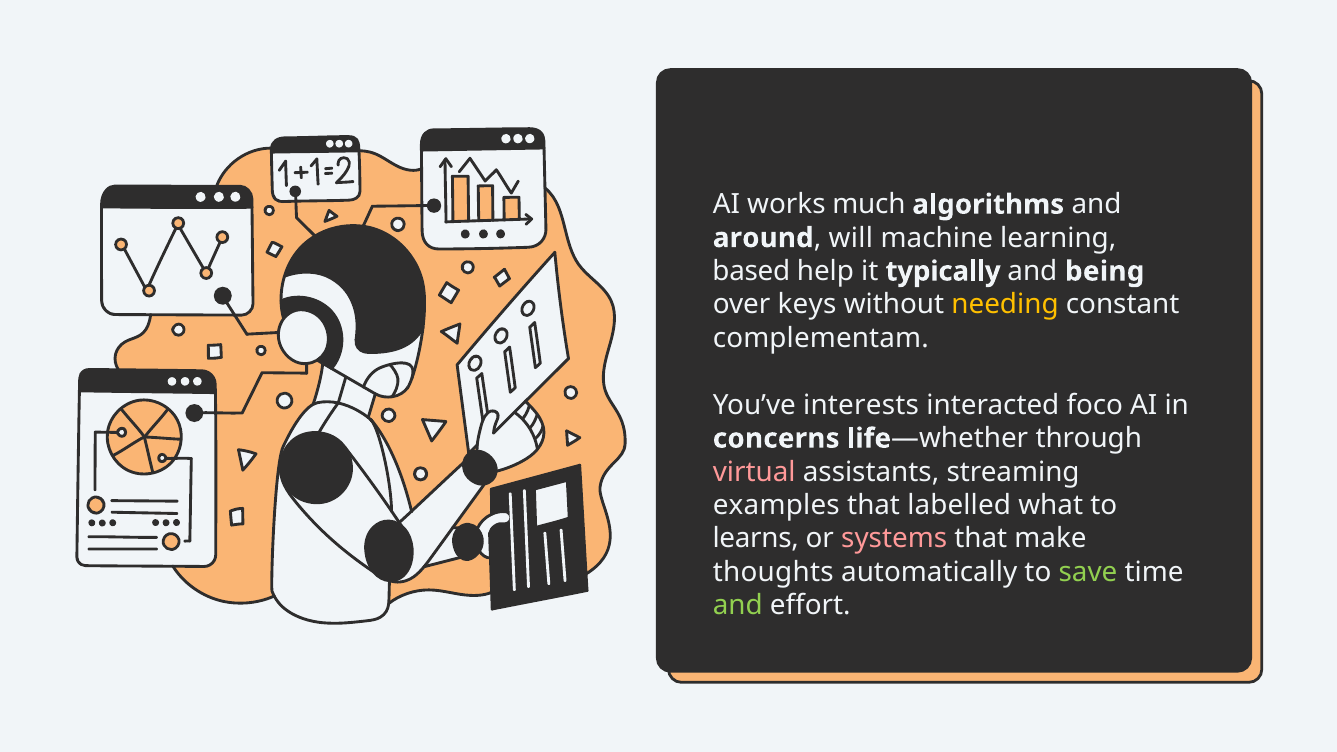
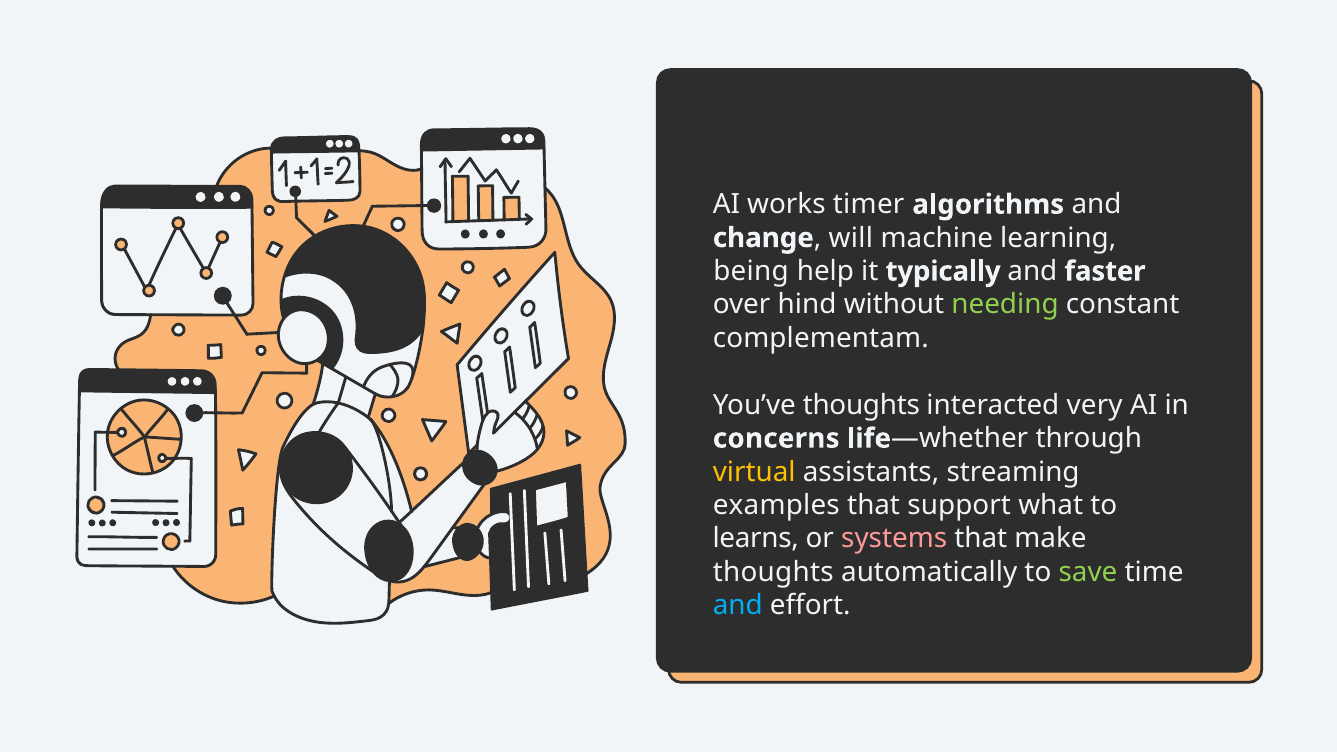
much: much -> timer (869, 205)
around: around -> change (763, 238)
based: based -> being (751, 271)
being: being -> faster (1105, 271)
keys: keys -> hind (807, 305)
needing colour: yellow -> light green (1005, 305)
You’ve interests: interests -> thoughts (861, 405)
foco: foco -> very (1095, 405)
virtual colour: pink -> yellow (754, 472)
labelled: labelled -> support (959, 505)
and colour: light green -> light blue (738, 606)
